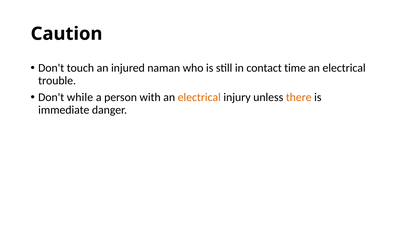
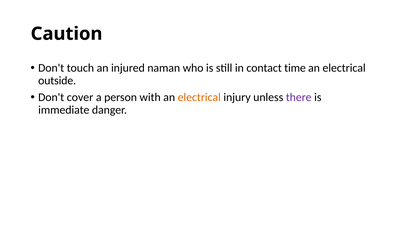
trouble: trouble -> outside (57, 81)
while: while -> cover (80, 97)
there colour: orange -> purple (299, 97)
